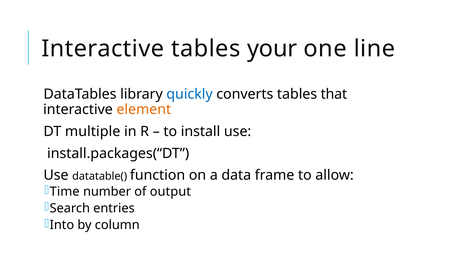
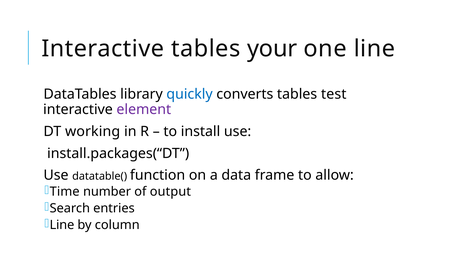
that: that -> test (334, 94)
element colour: orange -> purple (144, 109)
multiple: multiple -> working (93, 131)
Into: Into -> Line (62, 225)
